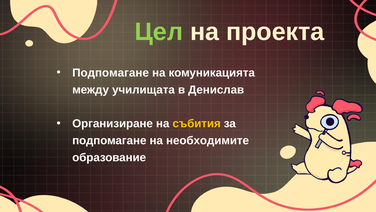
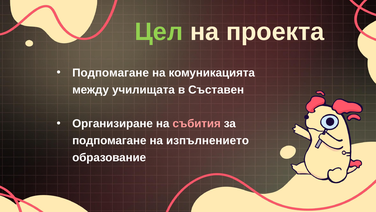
Денислав: Денислав -> Съставен (216, 90)
събития colour: yellow -> pink (197, 123)
необходимите: необходимите -> изпълнението (208, 140)
